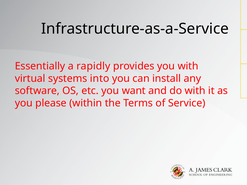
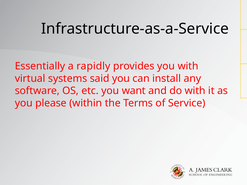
into: into -> said (100, 79)
